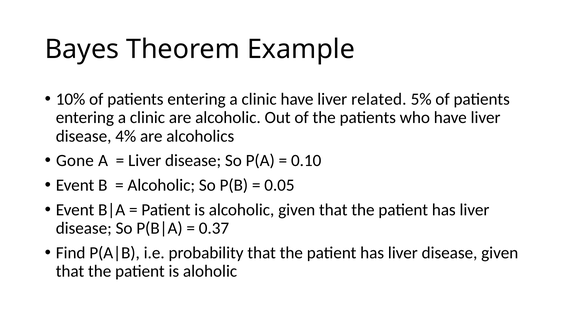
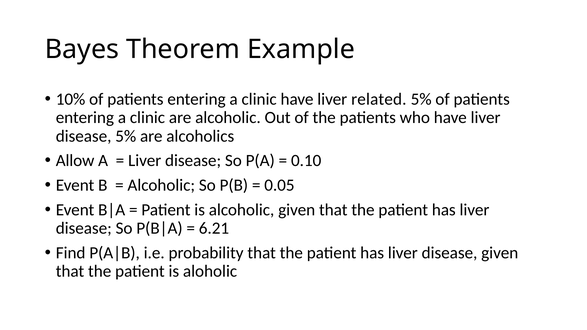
disease 4%: 4% -> 5% (126, 136)
Gone: Gone -> Allow (75, 161)
0.37: 0.37 -> 6.21 (214, 228)
